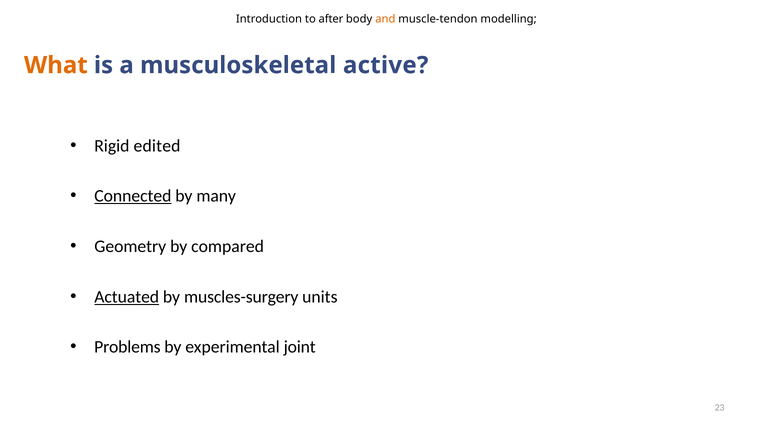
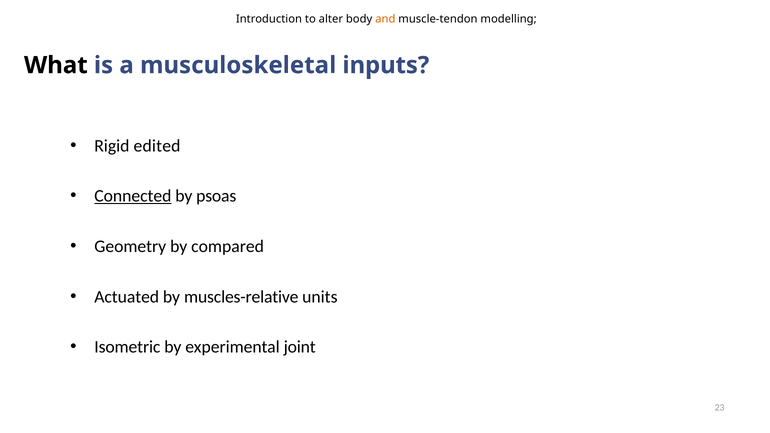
after: after -> alter (331, 19)
What colour: orange -> black (56, 65)
active: active -> inputs (386, 65)
many: many -> psoas (216, 196)
Actuated underline: present -> none (127, 297)
muscles-surgery: muscles-surgery -> muscles-relative (241, 297)
Problems: Problems -> Isometric (127, 347)
